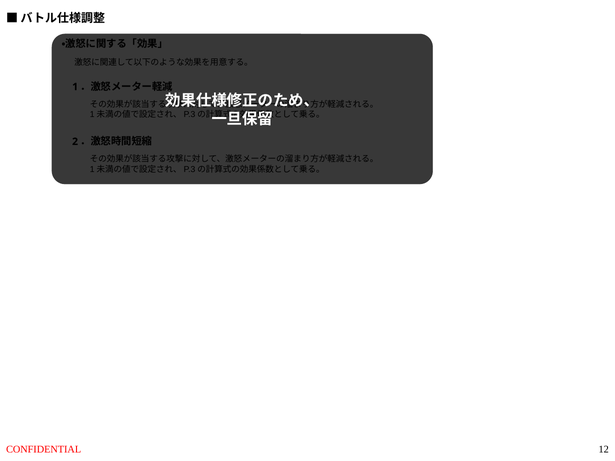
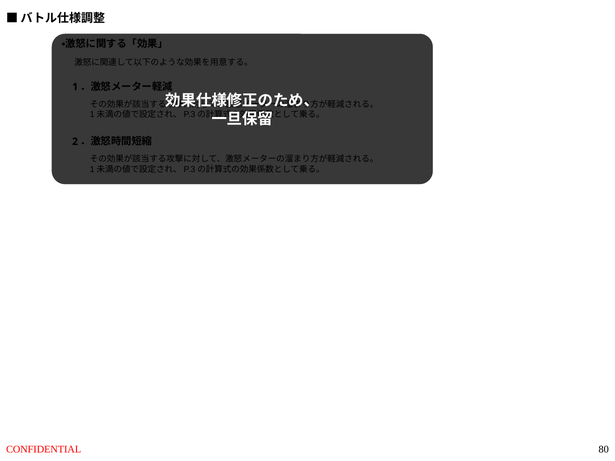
12: 12 -> 80 (604, 450)
